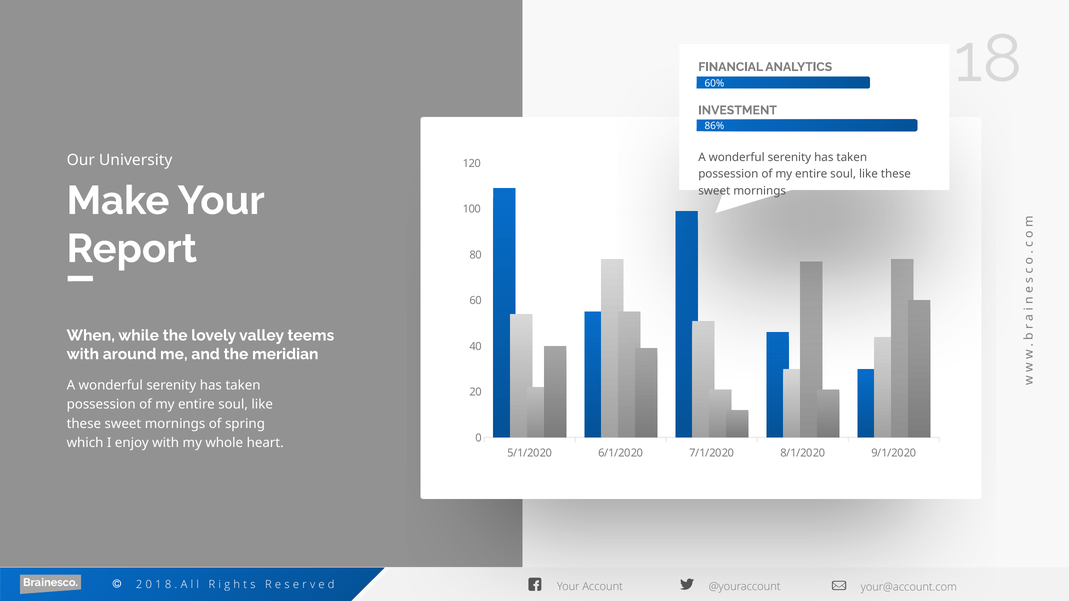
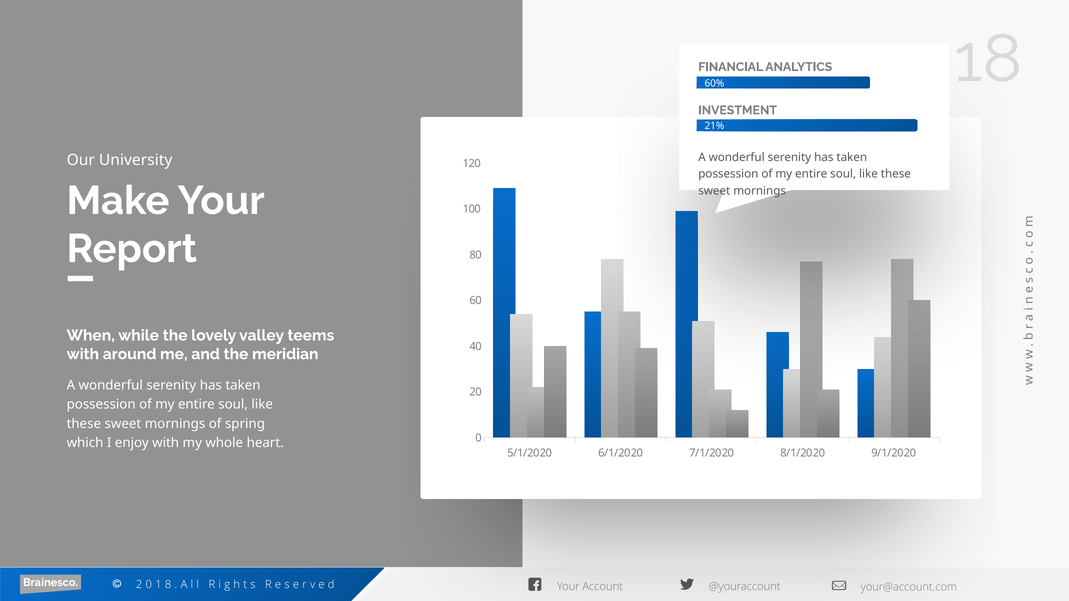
86%: 86% -> 21% (714, 126)
